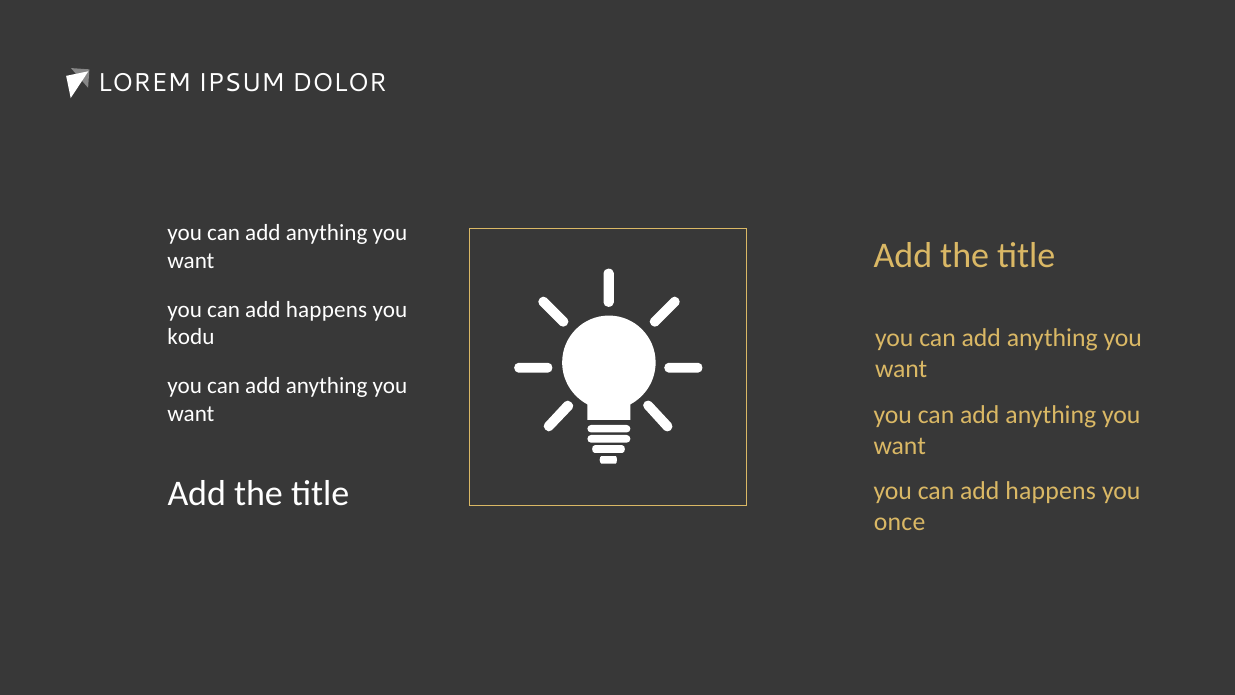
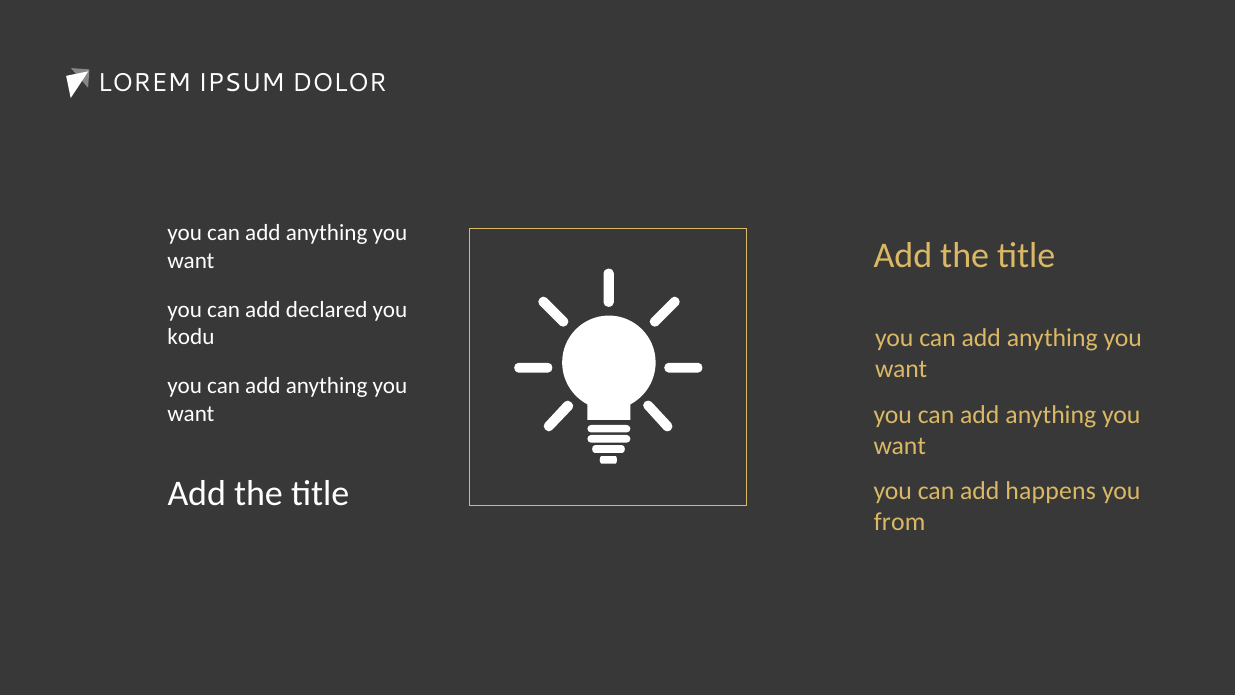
happens: happens -> declared (327, 309)
once: once -> from (900, 522)
